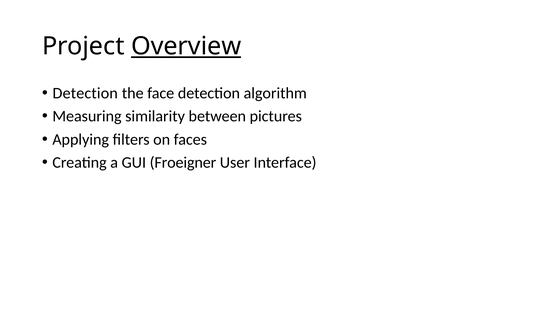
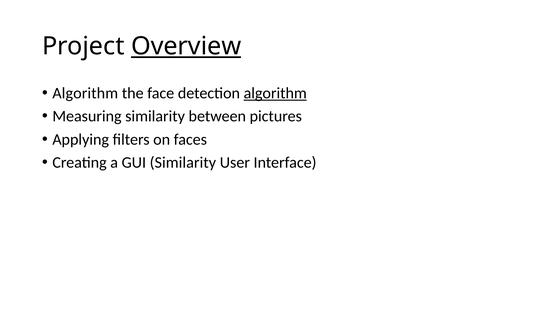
Detection: Detection -> Algorithm (85, 93)
algorithm underline: none -> present (275, 93)
GUI Froeigner: Froeigner -> Similarity (183, 162)
